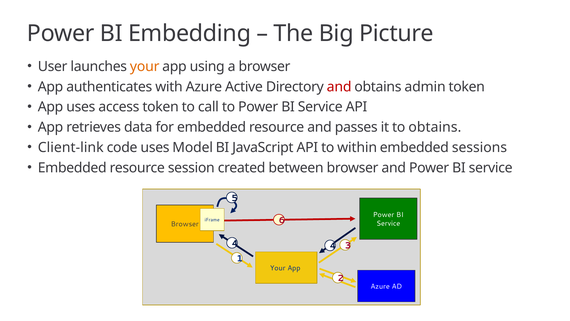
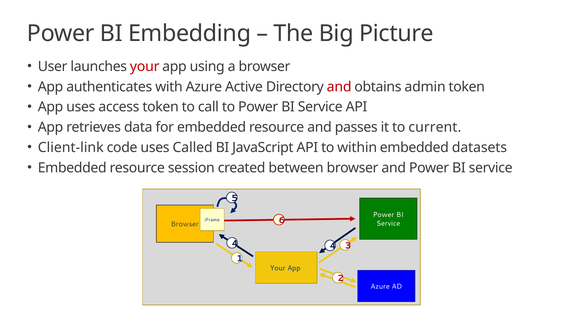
your colour: orange -> red (145, 66)
to obtains: obtains -> current (435, 127)
Model: Model -> Called (193, 147)
sessions: sessions -> datasets (479, 147)
